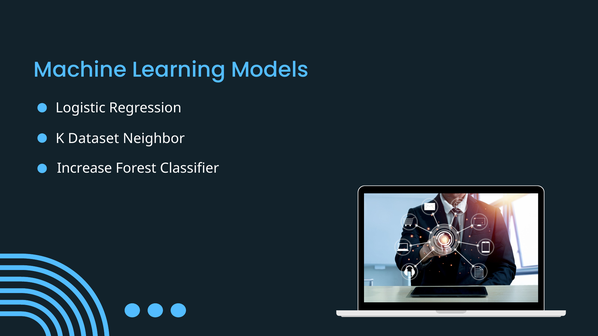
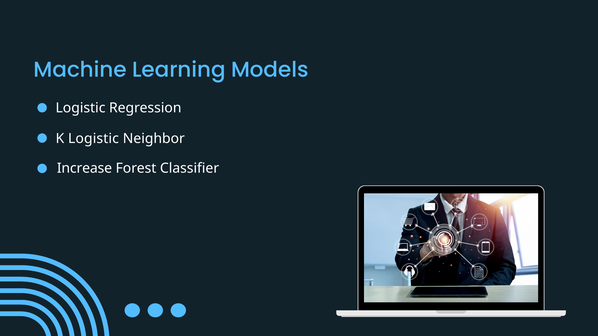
K Dataset: Dataset -> Logistic (93, 139)
